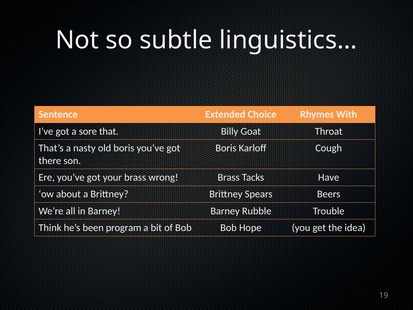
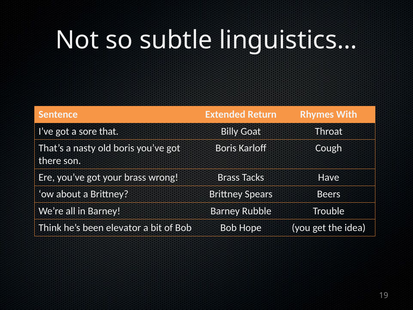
Choice: Choice -> Return (262, 114)
program: program -> elevator (124, 228)
